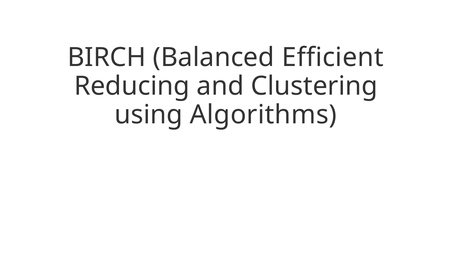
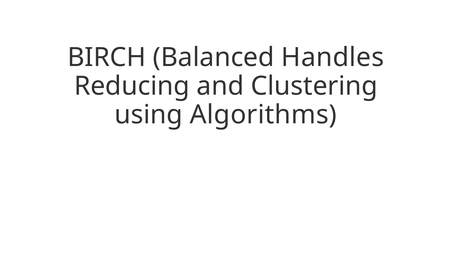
Efficient: Efficient -> Handles (333, 57)
